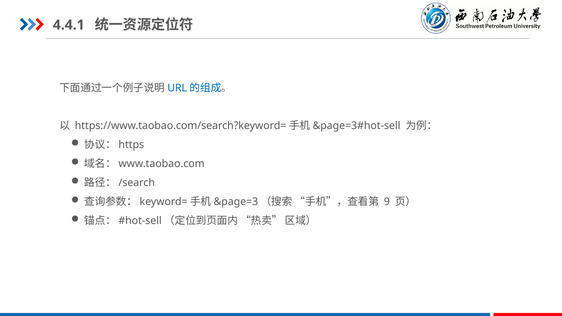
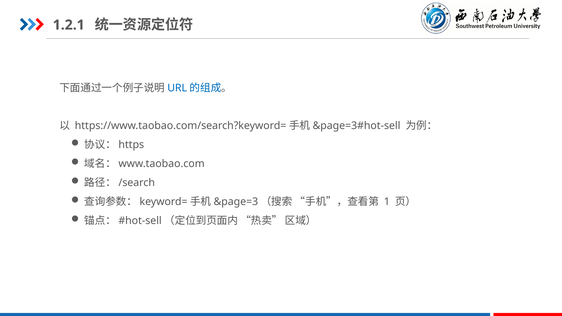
4.4.1: 4.4.1 -> 1.2.1 (69, 25)
9: 9 -> 1 (387, 202)
